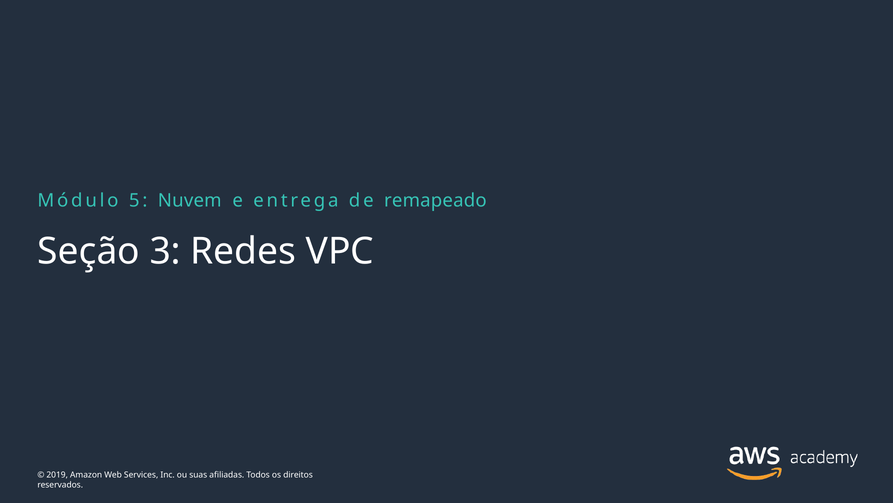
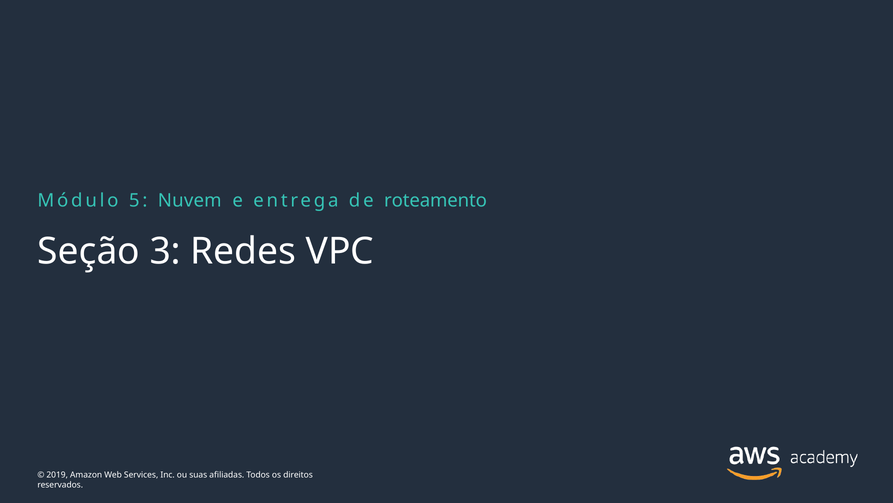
remapeado: remapeado -> roteamento (436, 200)
